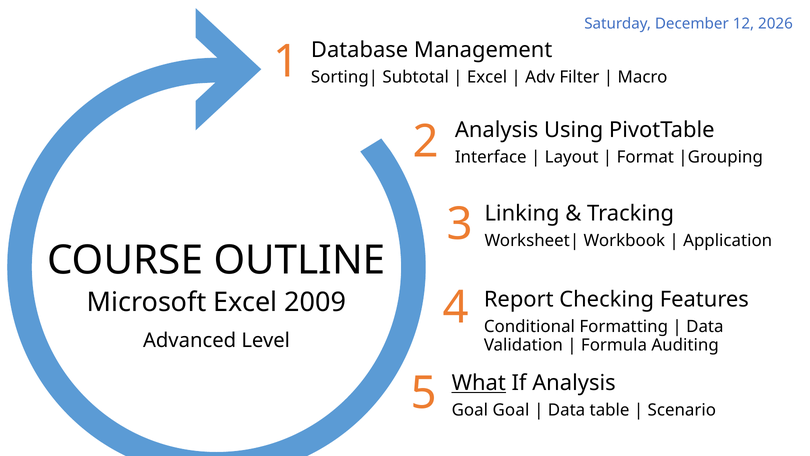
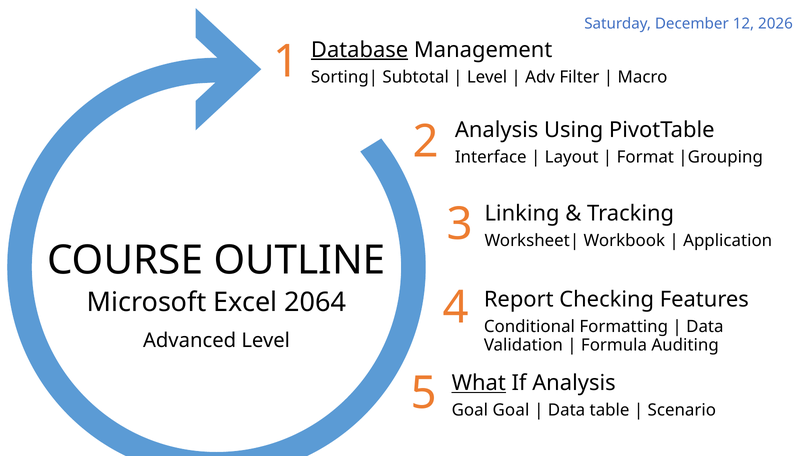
Database underline: none -> present (360, 50)
Excel: Excel -> Level (487, 77)
2009: 2009 -> 2064 (315, 302)
